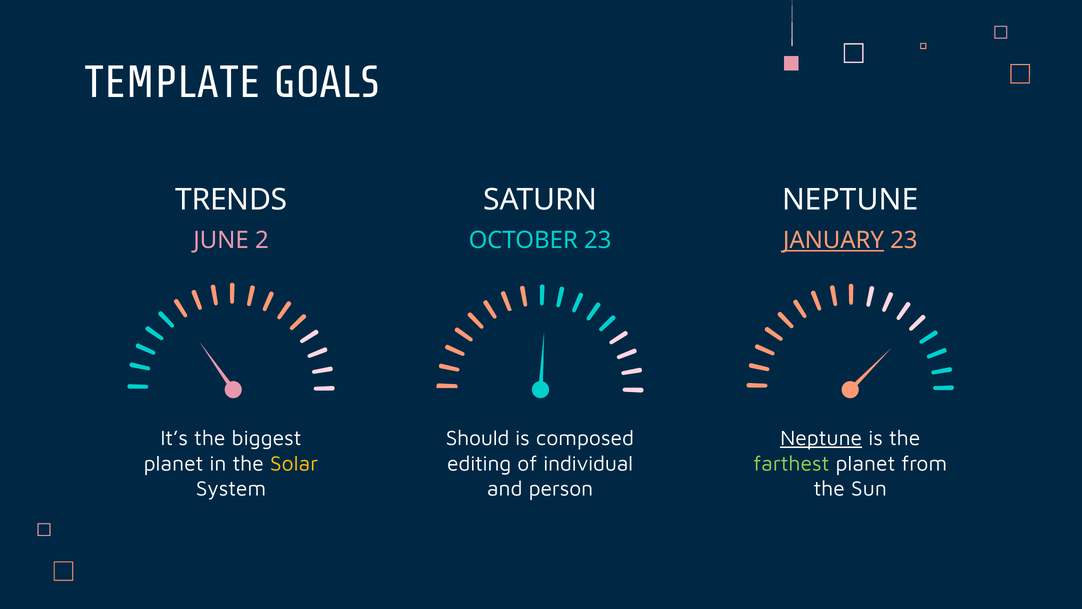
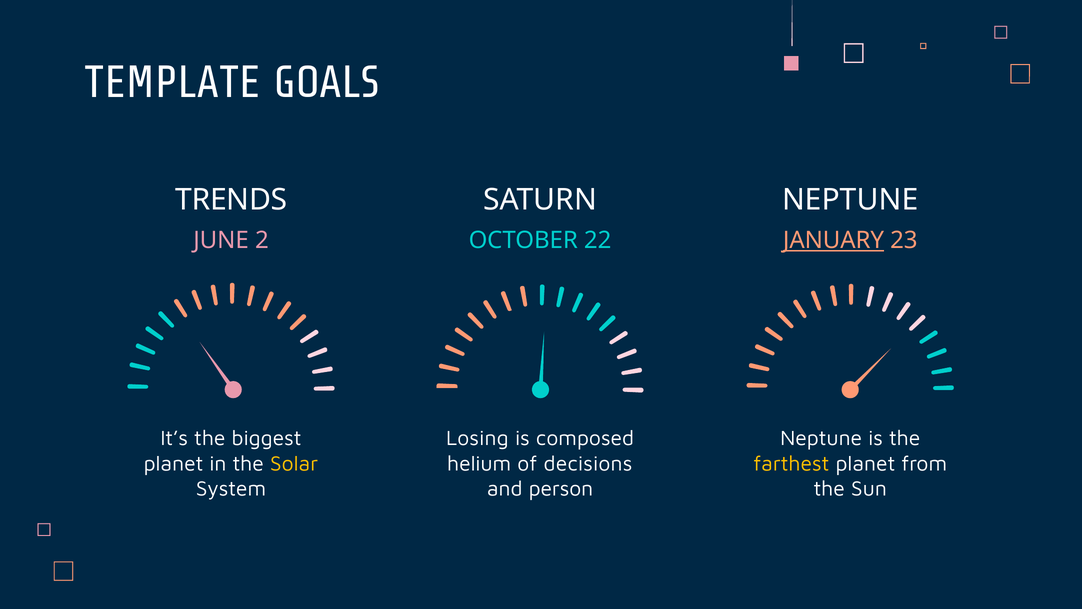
OCTOBER 23: 23 -> 22 (598, 240)
Should: Should -> Losing (477, 438)
Neptune underline: present -> none (821, 438)
editing: editing -> helium (479, 463)
individual: individual -> decisions (588, 463)
farthest colour: light green -> yellow (791, 463)
